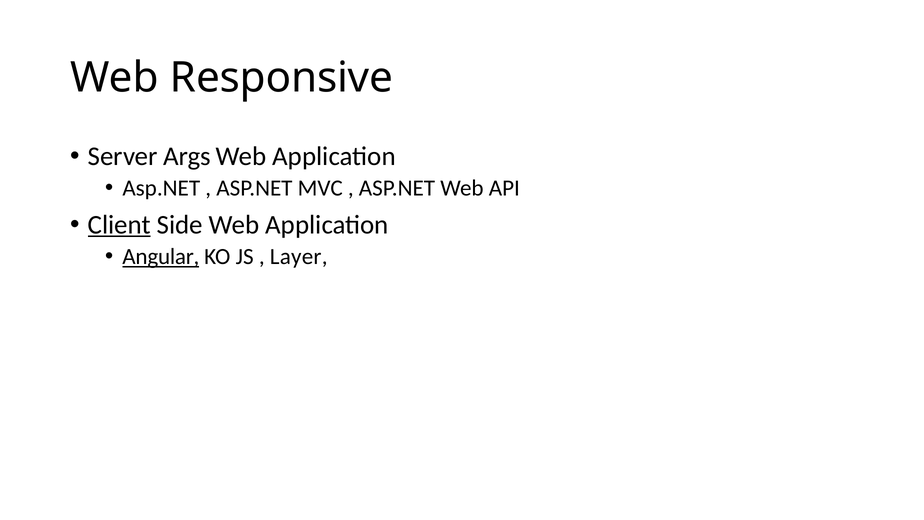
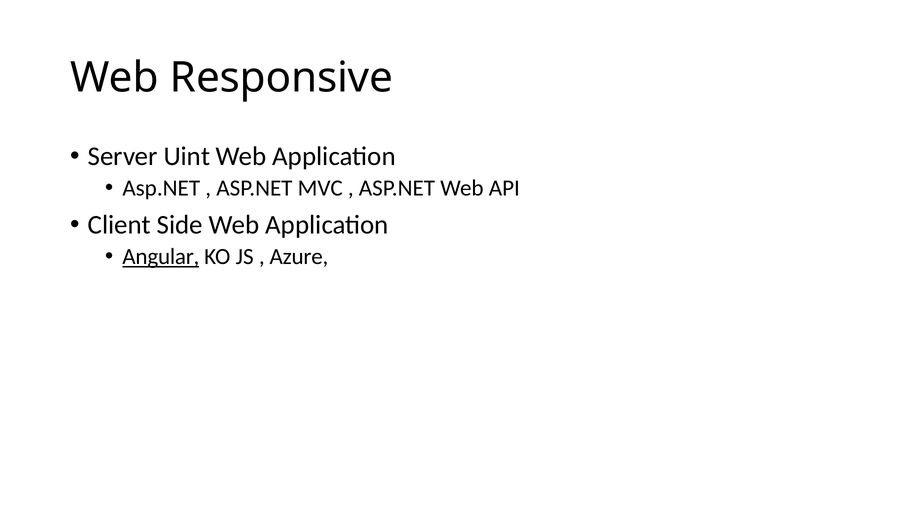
Args: Args -> Uint (187, 156)
Client underline: present -> none (119, 225)
Layer: Layer -> Azure (299, 257)
